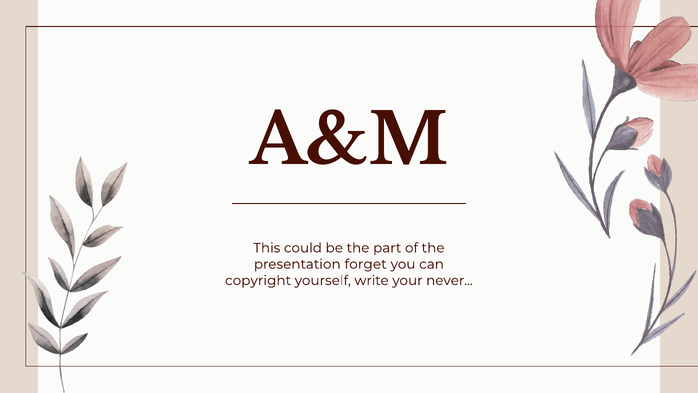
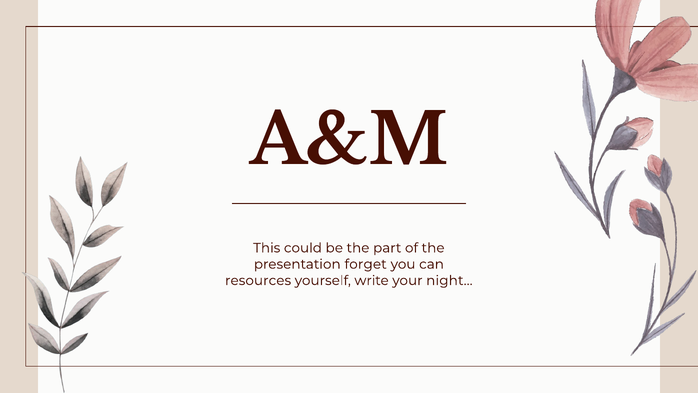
copyright: copyright -> resources (258, 280)
never: never -> night (449, 280)
